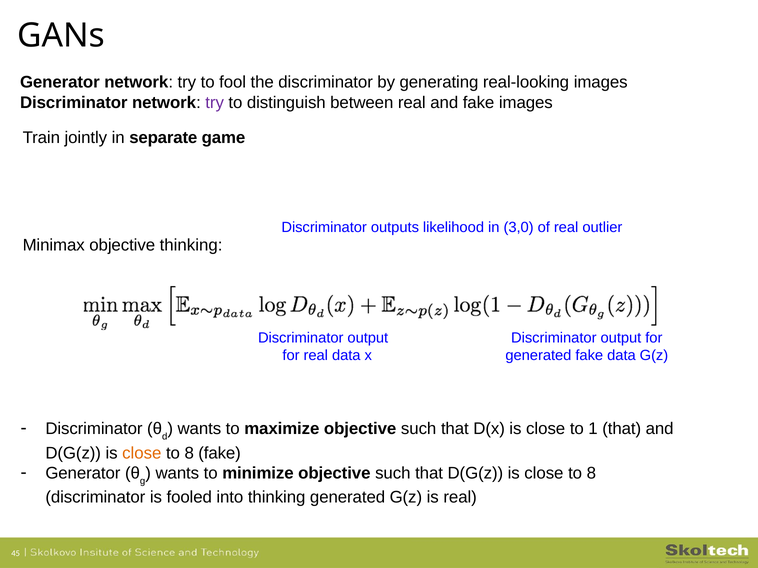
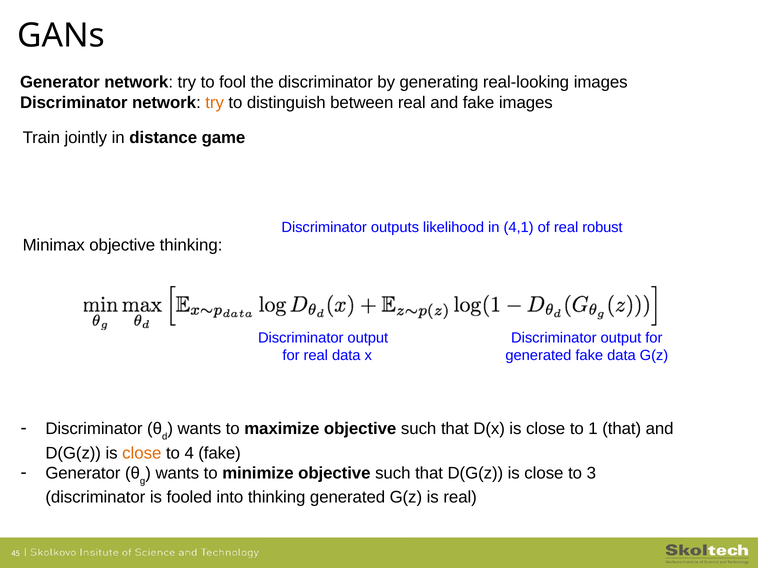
try colour: purple -> orange (215, 103)
separate: separate -> distance (163, 138)
3,0: 3,0 -> 4,1 (519, 228)
outlier: outlier -> robust (602, 228)
8: 8 -> 4 (189, 453)
8: 8 -> 3 (591, 474)
